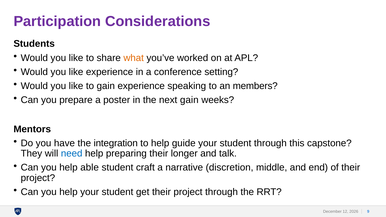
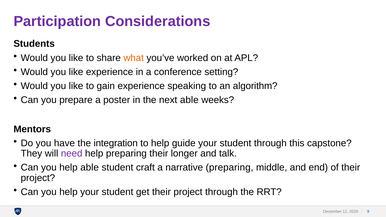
members: members -> algorithm (255, 86)
next gain: gain -> able (189, 100)
need colour: blue -> purple (72, 154)
narrative discretion: discretion -> preparing (230, 168)
